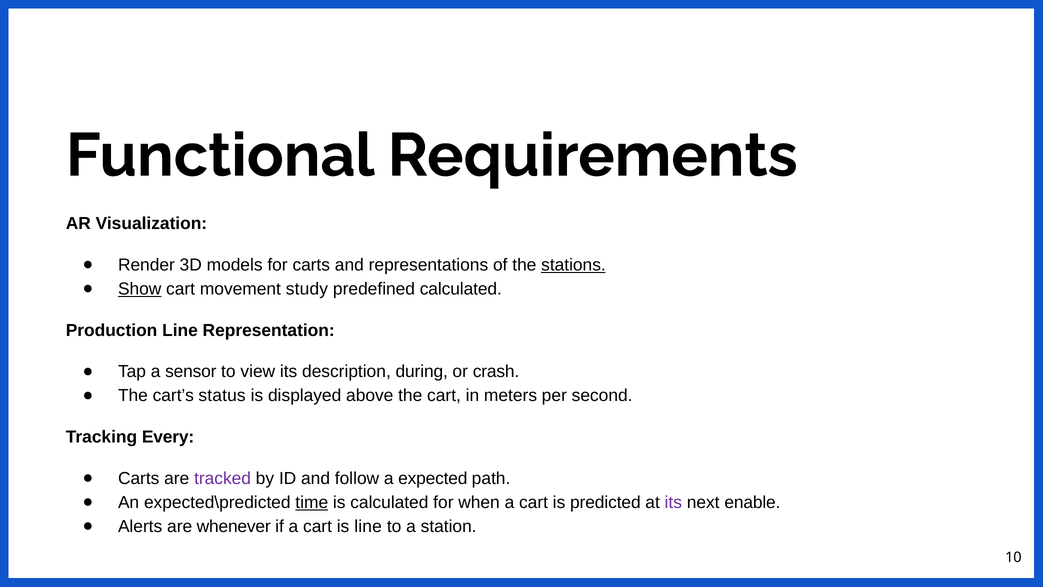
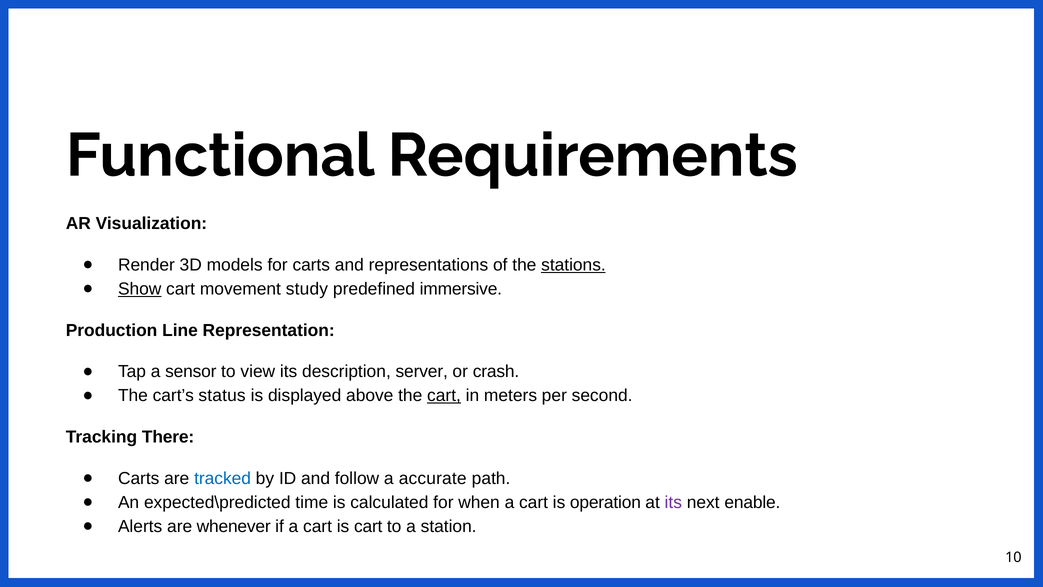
predefined calculated: calculated -> immersive (461, 289)
during: during -> server (422, 371)
cart underline: none -> present (444, 395)
Every: Every -> There (168, 437)
tracked colour: purple -> blue (223, 478)
expected: expected -> accurate (433, 478)
time underline: present -> none (312, 502)
predicted: predicted -> operation (605, 502)
is line: line -> cart (368, 526)
